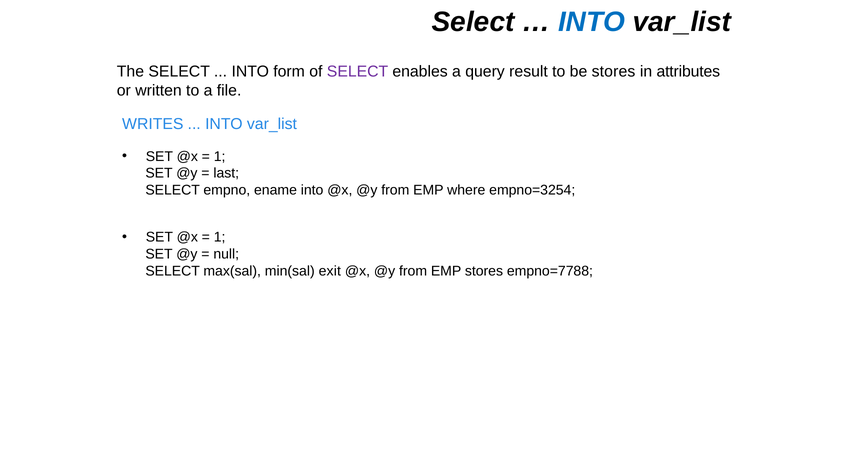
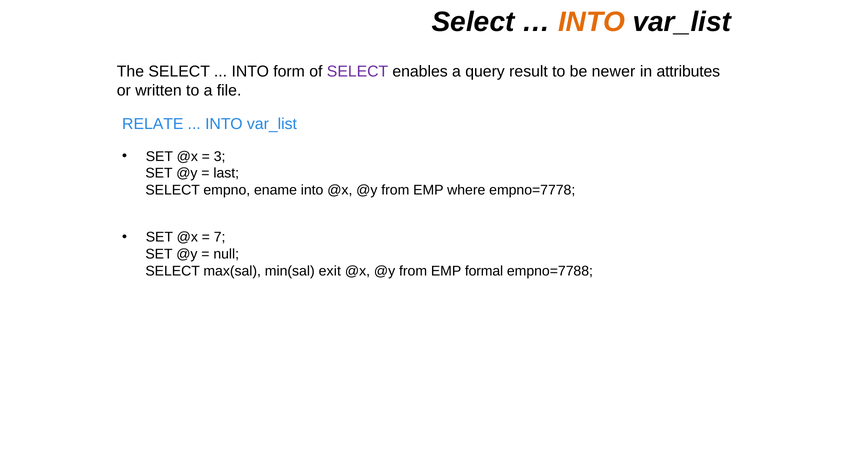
INTO colour: blue -> orange (592, 22)
be stores: stores -> newer (614, 72)
WRITES: WRITES -> RELATE (153, 124)
1: 1 -> 3 (220, 156)
empno=3254: empno=3254 -> empno=7778 (532, 190)
1: 1 -> 7 (220, 237)
EMP stores: stores -> formal (484, 271)
